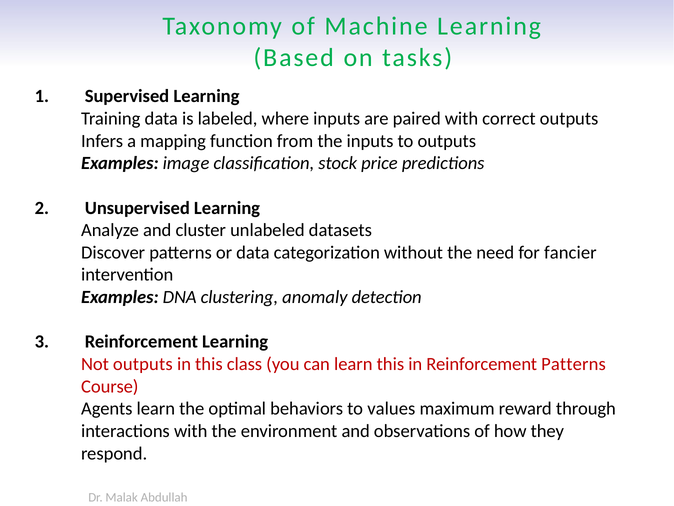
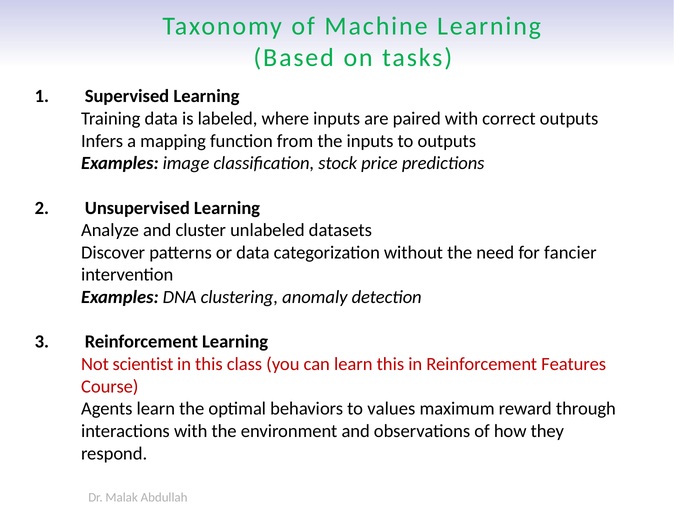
Not outputs: outputs -> scientist (143, 364)
Reinforcement Patterns: Patterns -> Features (574, 364)
